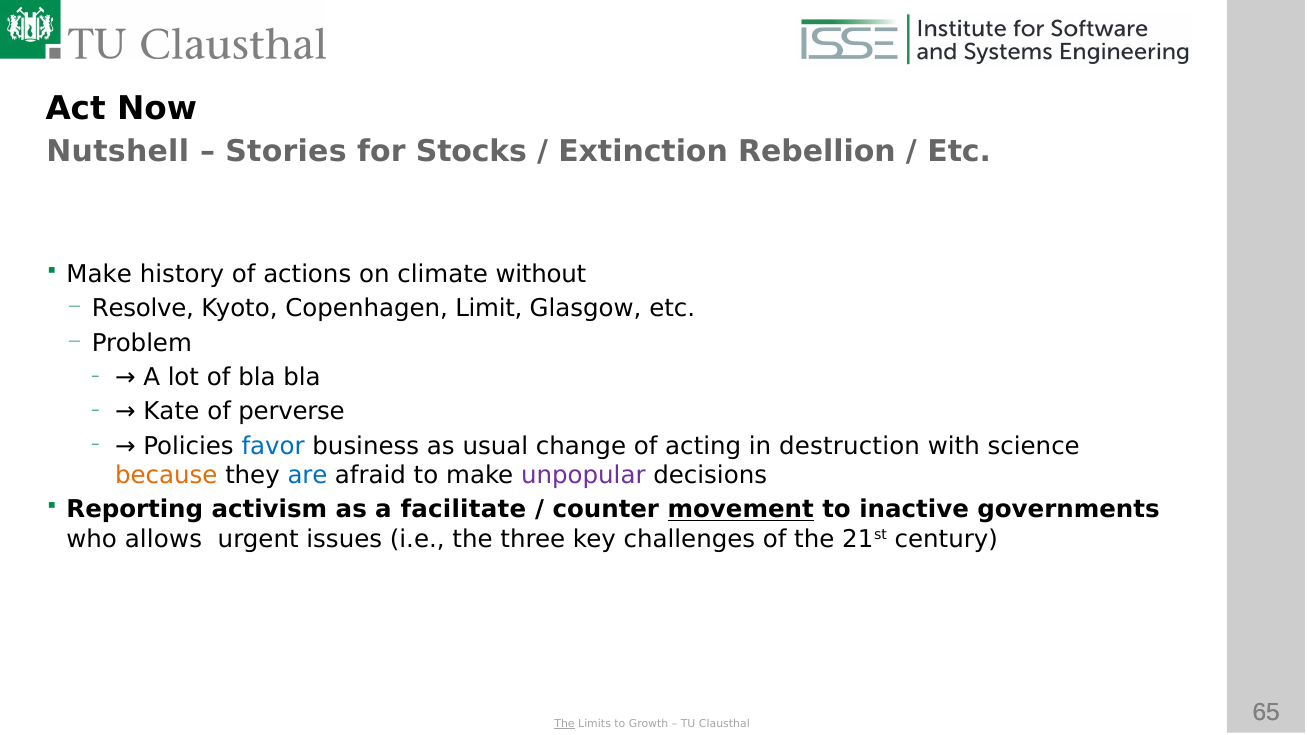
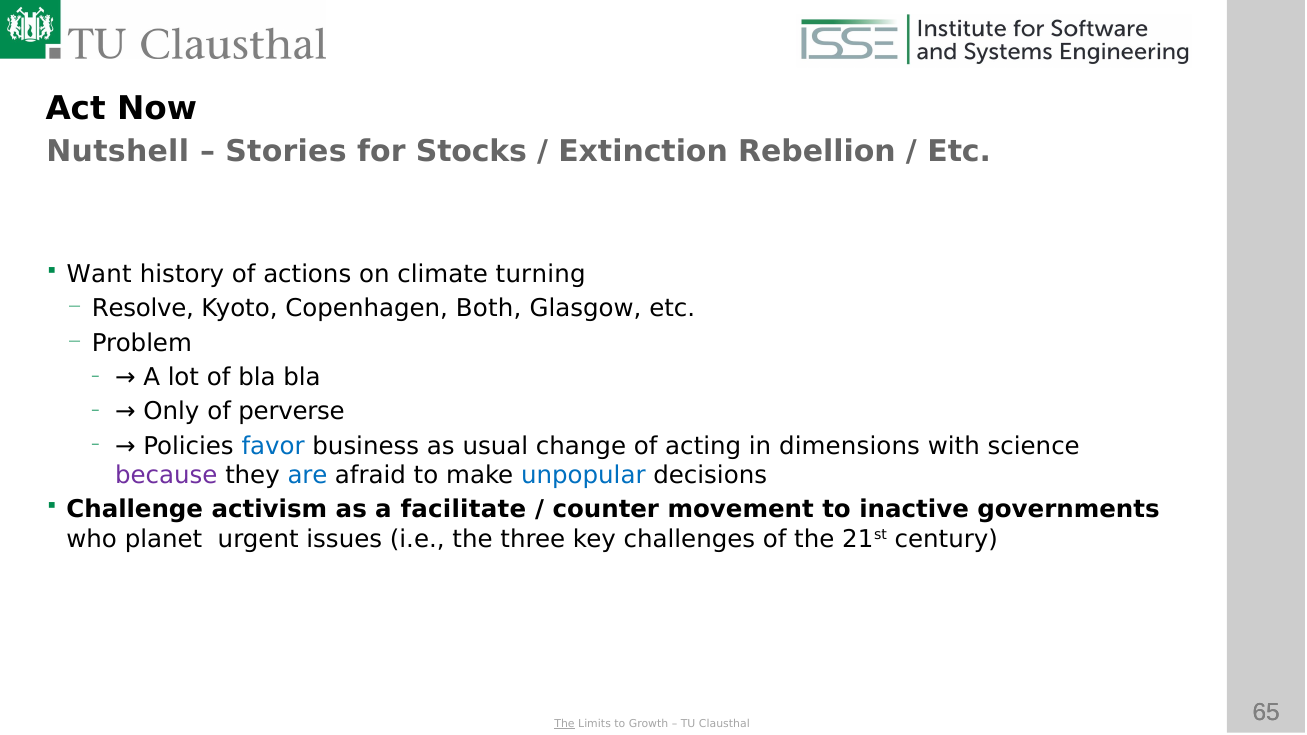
Make: Make -> Want (99, 275)
without: without -> turning (541, 275)
Limit: Limit -> Both (489, 309)
Kate: Kate -> Only (171, 412)
destruction: destruction -> dimensions (850, 446)
because colour: orange -> purple (166, 476)
unpopular colour: purple -> blue (583, 476)
Reporting: Reporting -> Challenge (135, 510)
movement underline: present -> none (741, 510)
allows: allows -> planet (163, 539)
